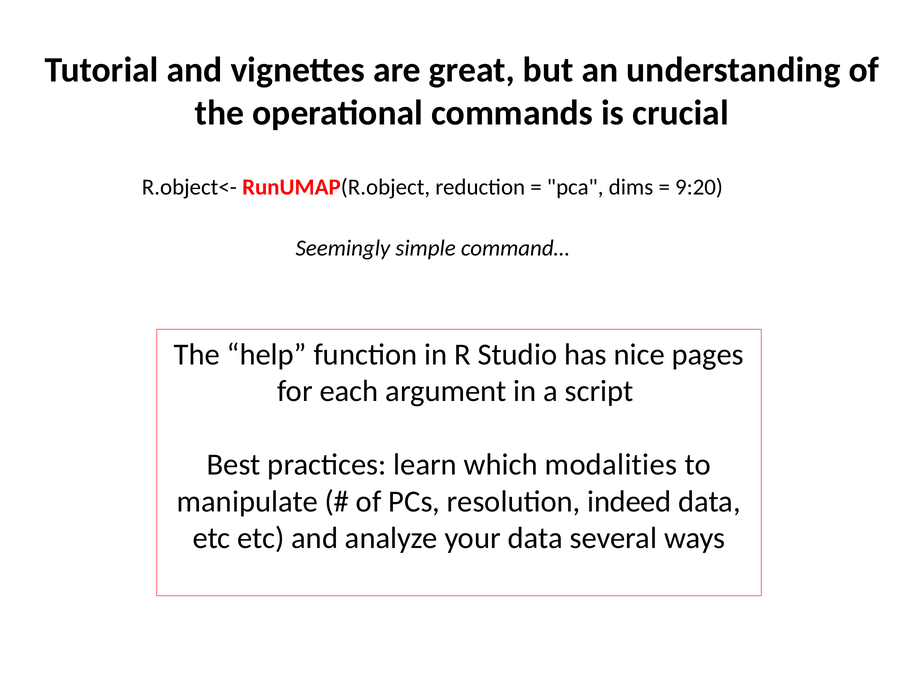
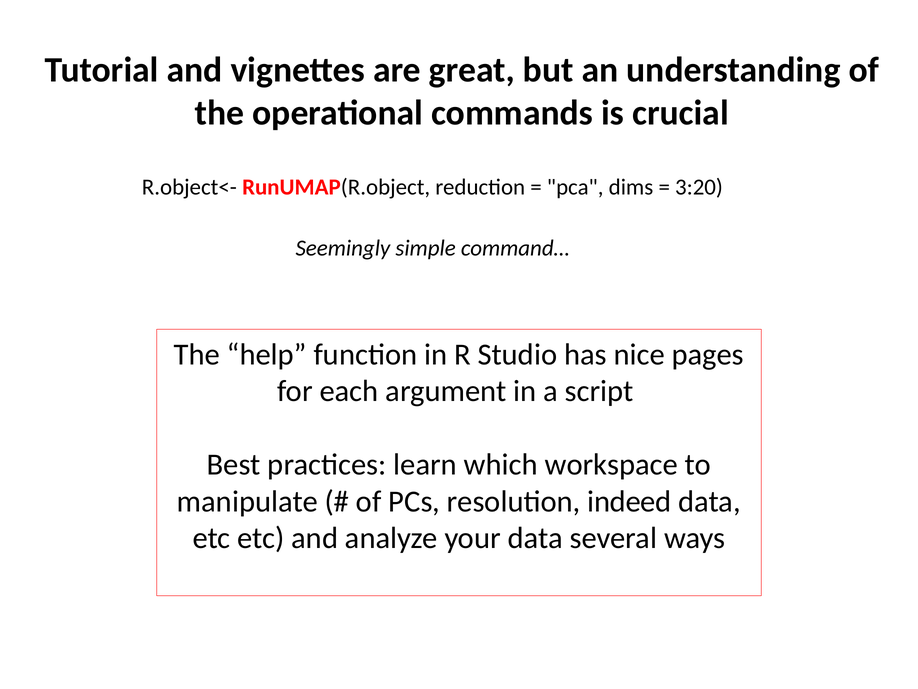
9:20: 9:20 -> 3:20 (699, 187)
modalities: modalities -> workspace (611, 464)
